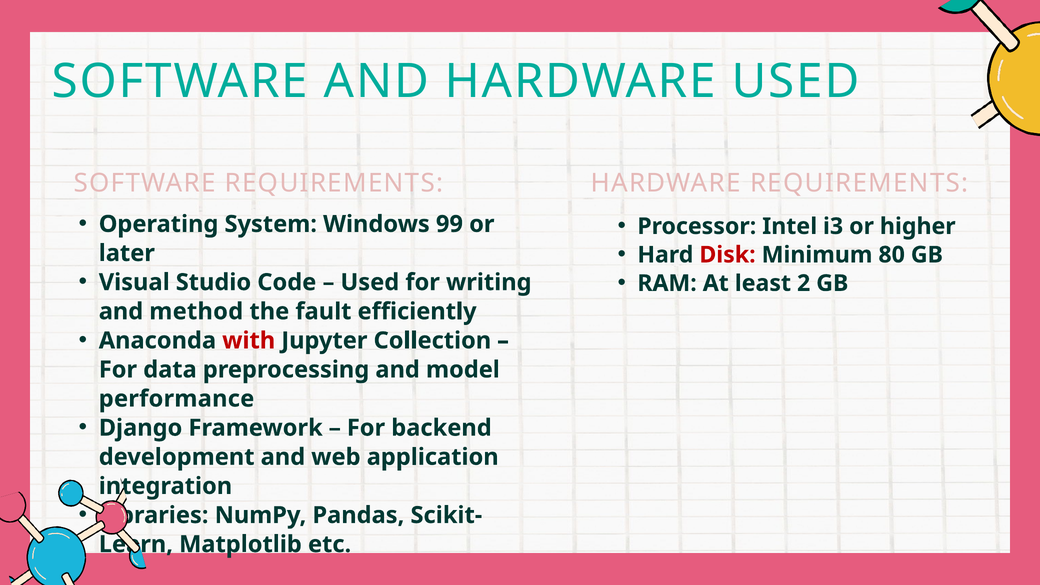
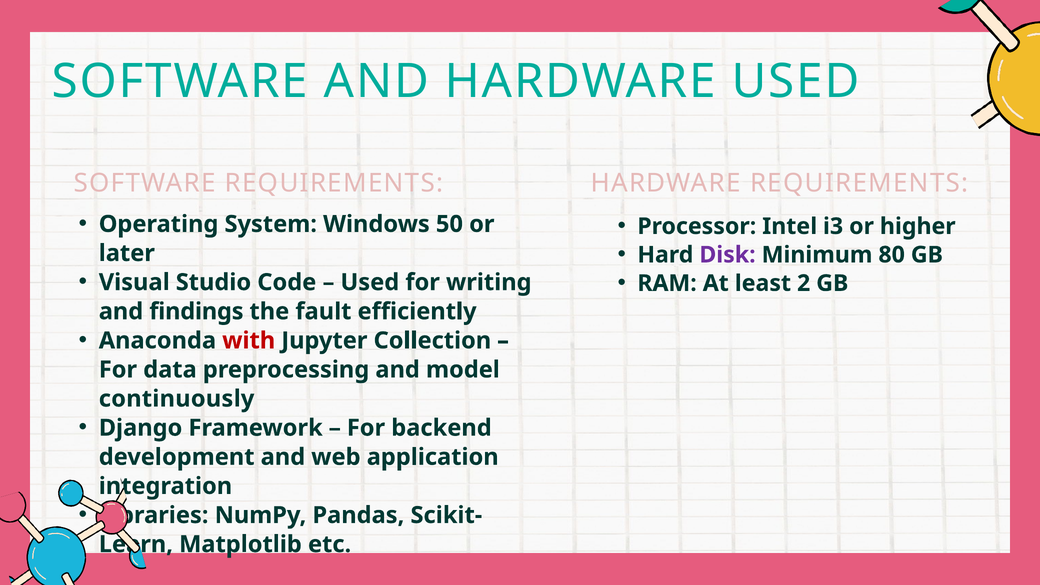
99: 99 -> 50 (449, 224)
Disk colour: red -> purple (727, 255)
method: method -> findings (196, 311)
performance: performance -> continuously (177, 399)
